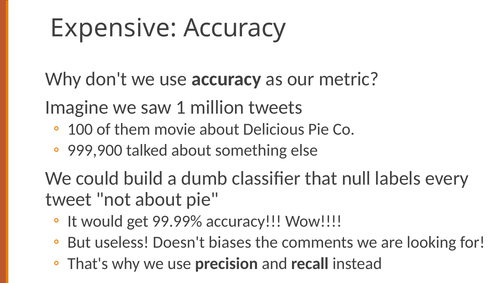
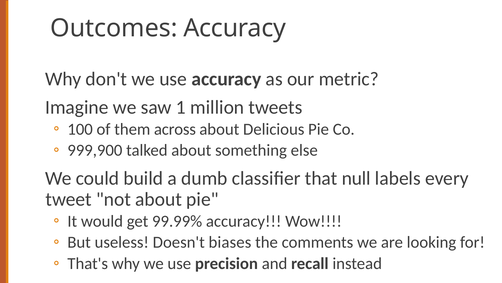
Expensive: Expensive -> Outcomes (114, 28)
movie: movie -> across (175, 129)
